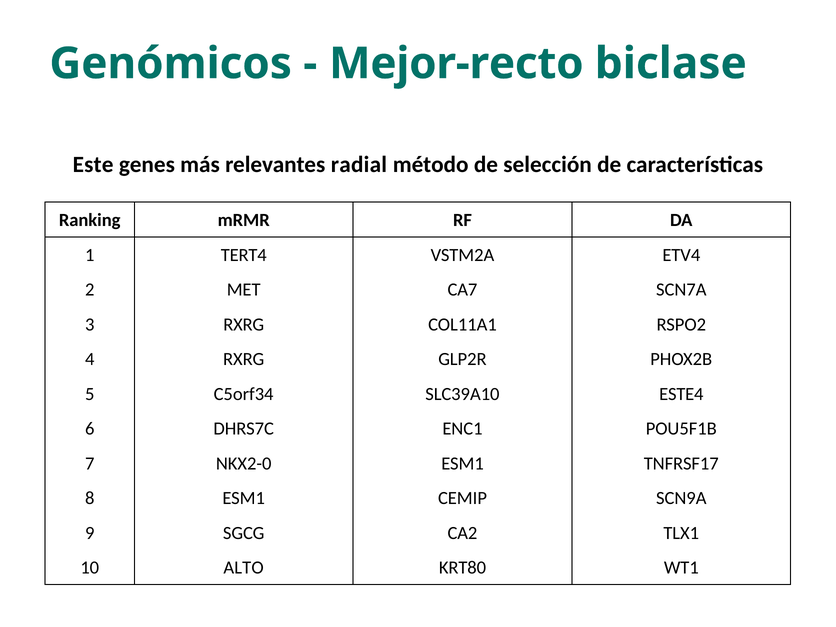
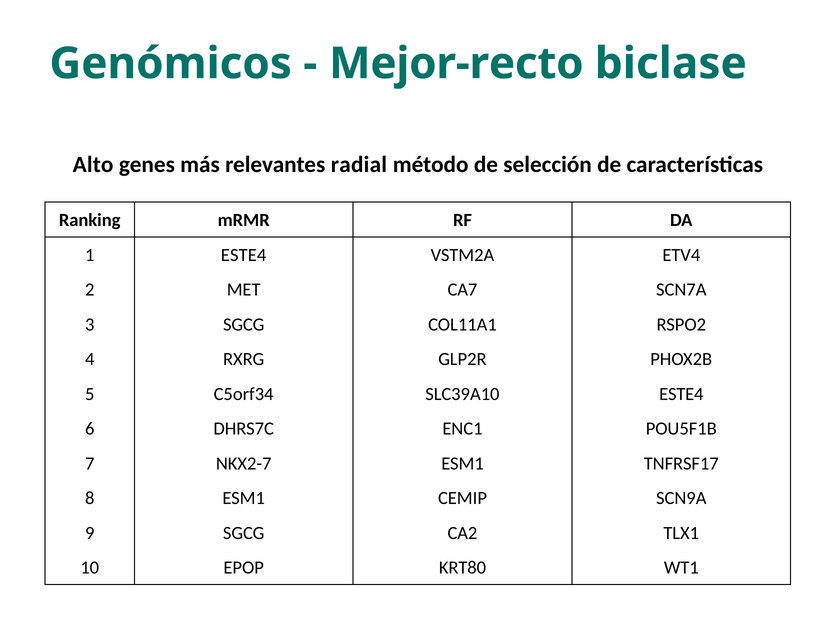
Este: Este -> Alto (93, 165)
1 TERT4: TERT4 -> ESTE4 (244, 255)
3 RXRG: RXRG -> SGCG (244, 325)
NKX2-0: NKX2-0 -> NKX2-7 (244, 464)
ALTO: ALTO -> EPOP (244, 568)
